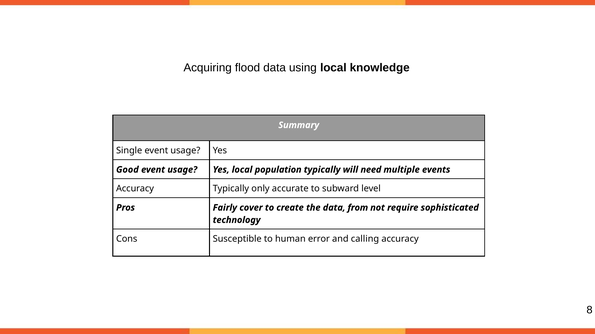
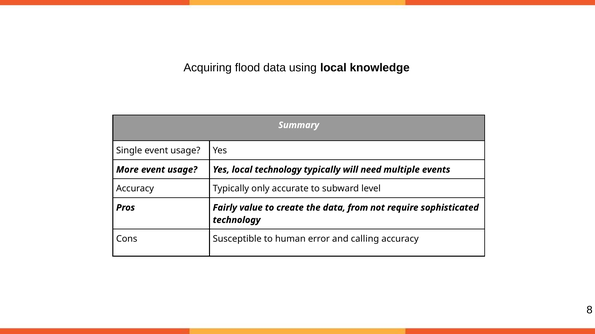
Good: Good -> More (127, 170)
local population: population -> technology (278, 170)
cover: cover -> value (251, 208)
